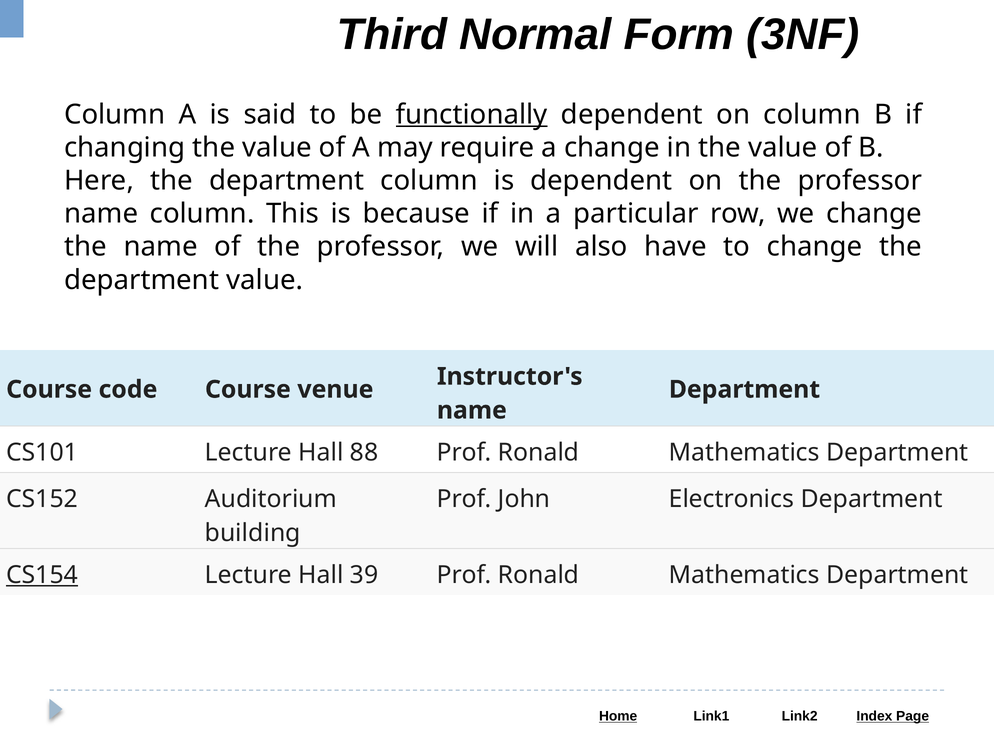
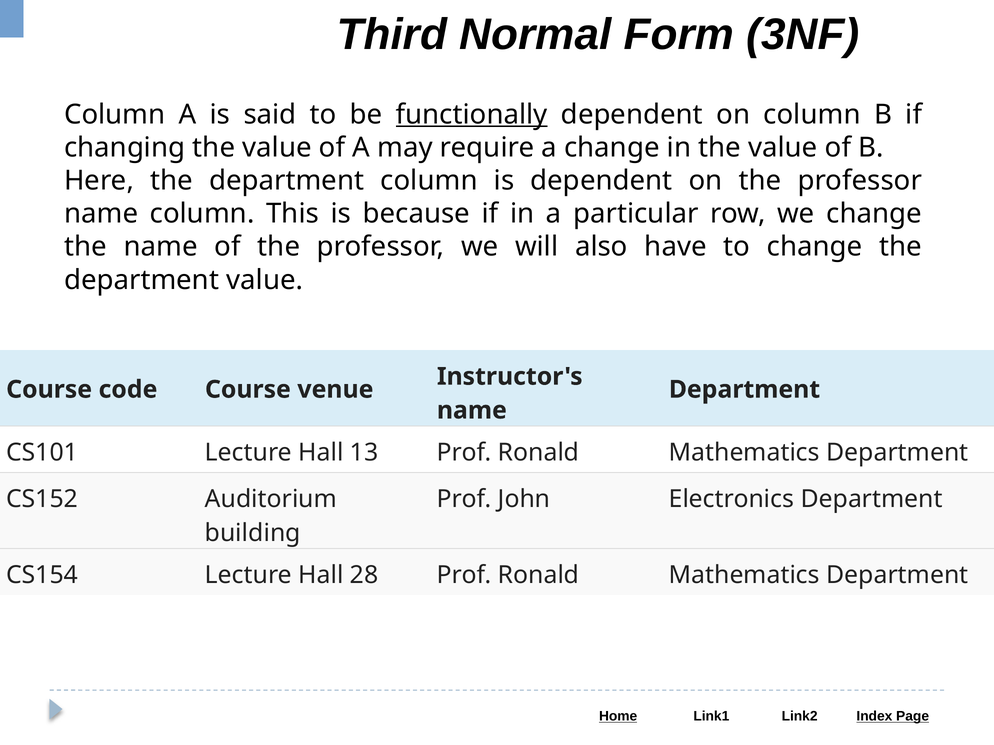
88: 88 -> 13 (364, 453)
CS154 underline: present -> none (42, 576)
39: 39 -> 28 (364, 576)
